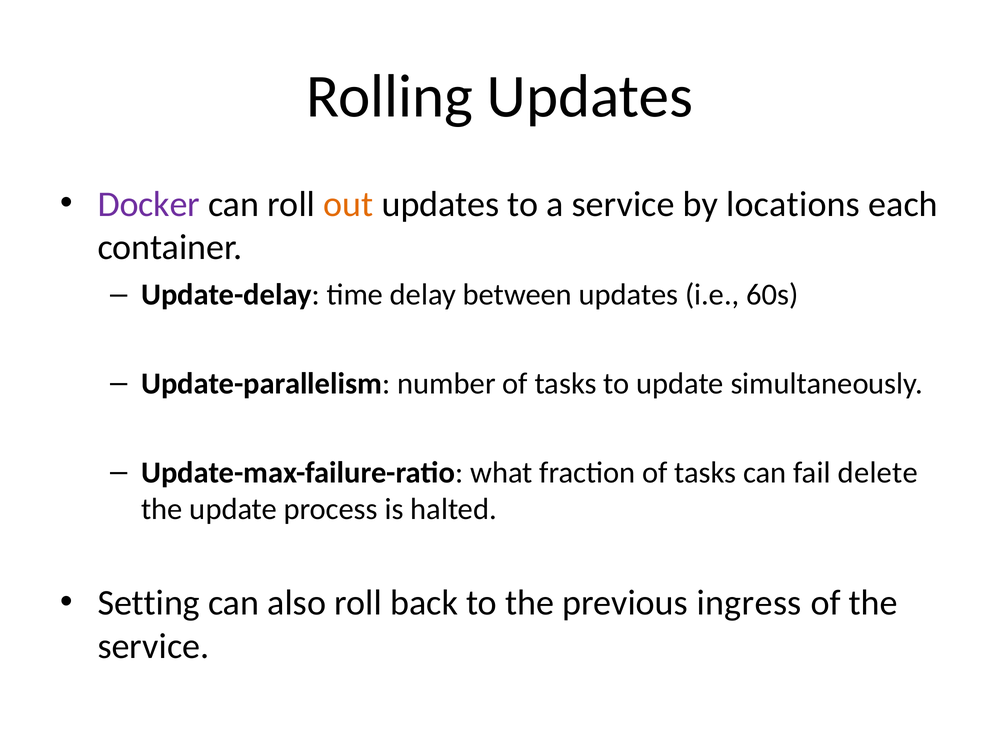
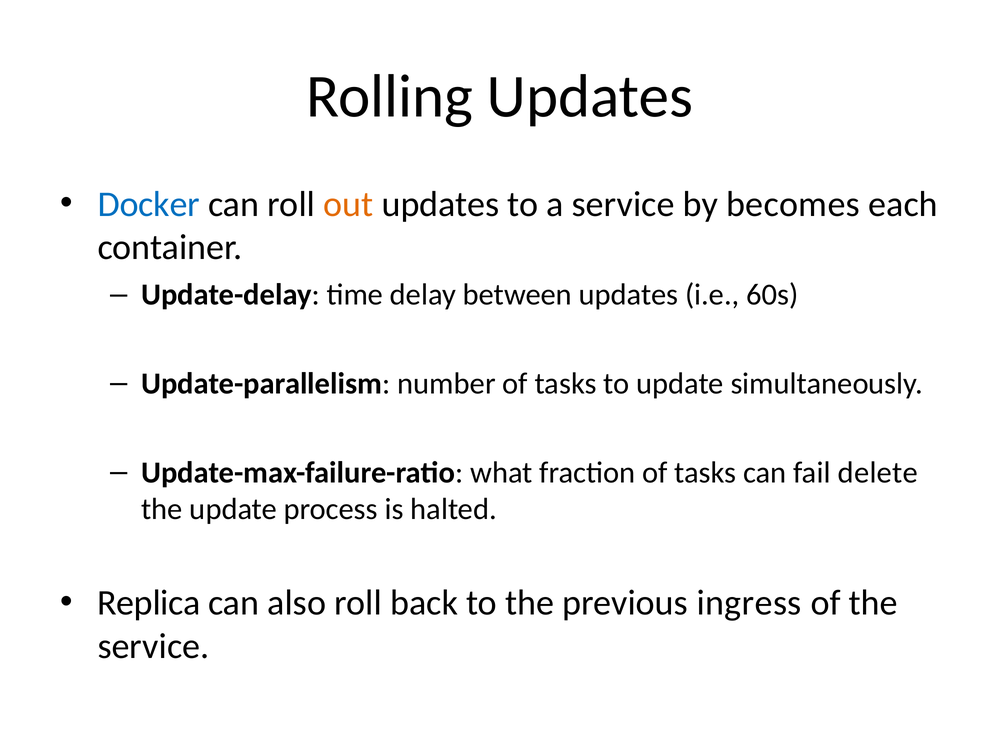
Docker colour: purple -> blue (149, 204)
locations: locations -> becomes (793, 204)
Setting: Setting -> Replica (149, 603)
